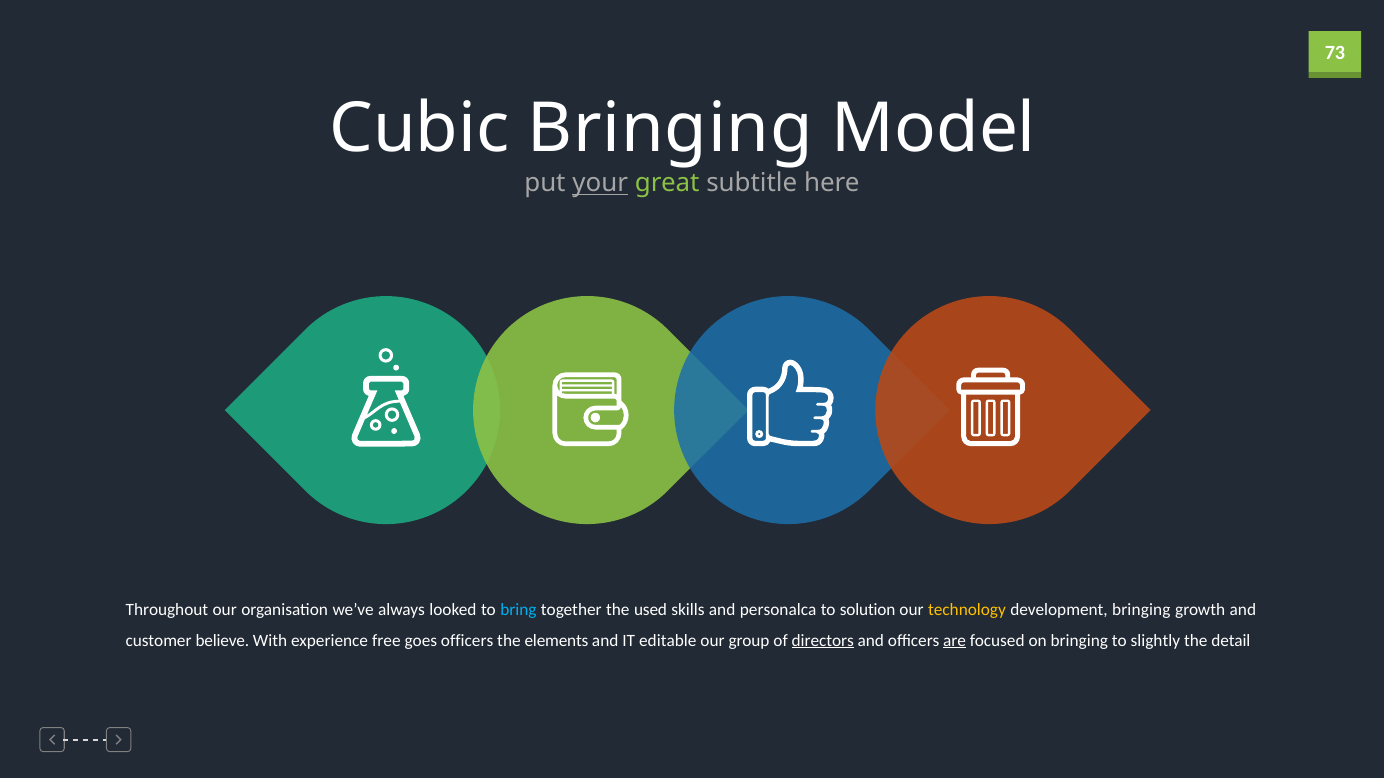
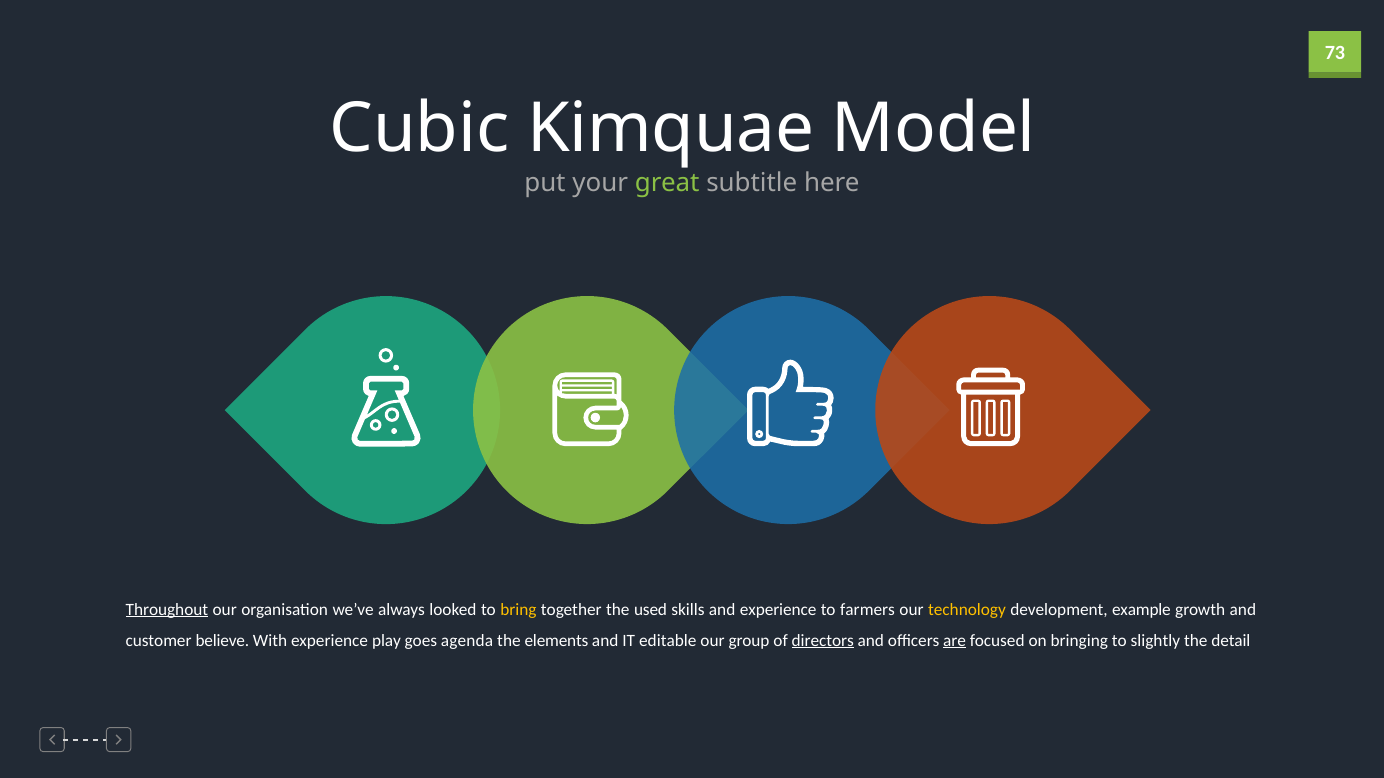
Cubic Bringing: Bringing -> Kimquae (671, 129)
your underline: present -> none (600, 183)
Throughout underline: none -> present (167, 610)
bring colour: light blue -> yellow (518, 610)
and personalca: personalca -> experience (778, 610)
solution: solution -> farmers (868, 610)
development bringing: bringing -> example (1141, 610)
free: free -> play (386, 641)
goes officers: officers -> agenda (467, 641)
